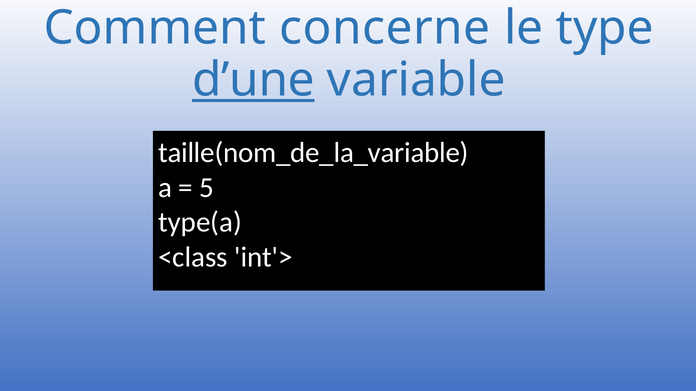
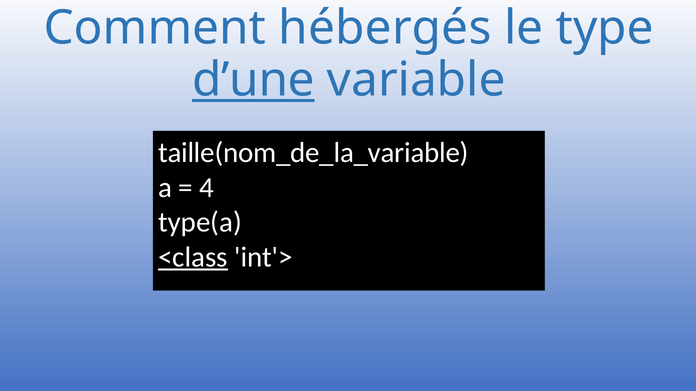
concerne: concerne -> hébergés (385, 28)
5: 5 -> 4 (207, 188)
<class underline: none -> present (193, 257)
